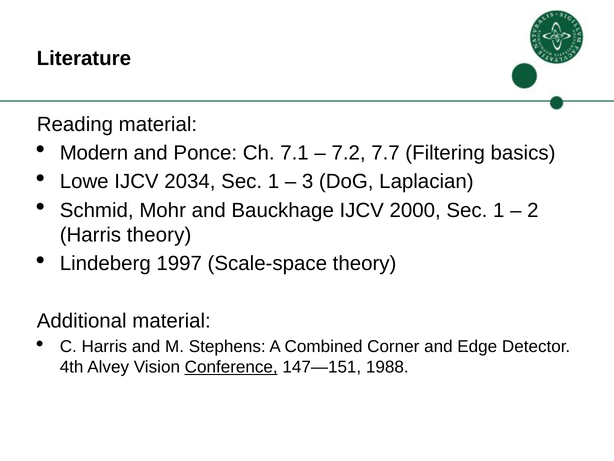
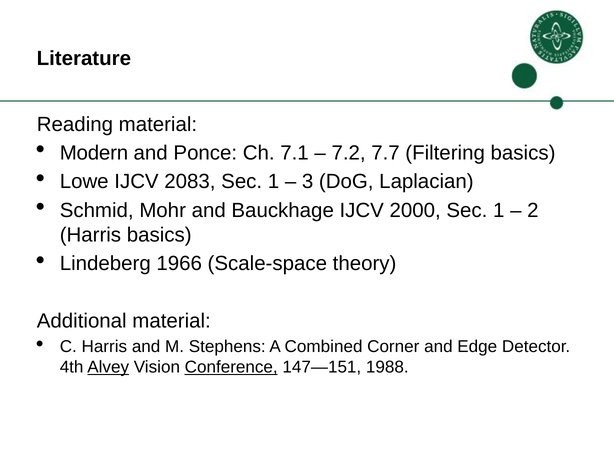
2034: 2034 -> 2083 (190, 181)
Harris theory: theory -> basics (159, 235)
1997: 1997 -> 1966 (179, 263)
Alvey underline: none -> present (108, 367)
